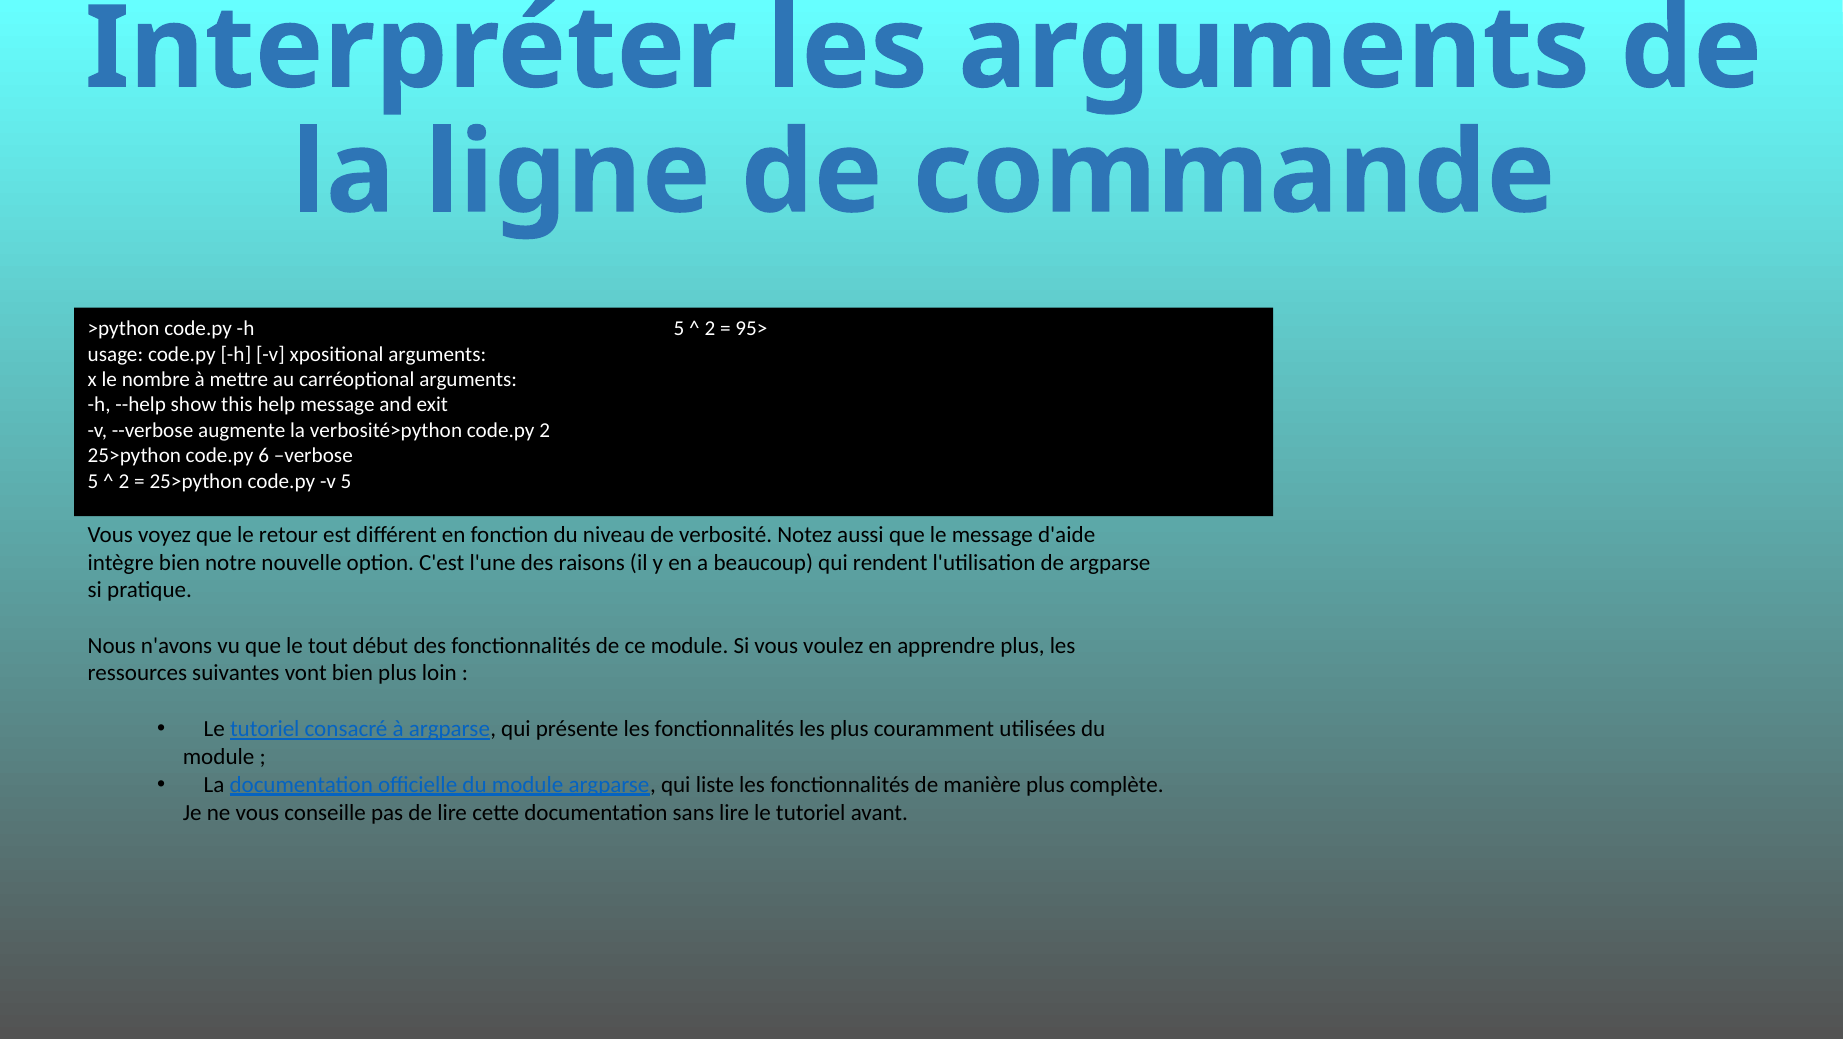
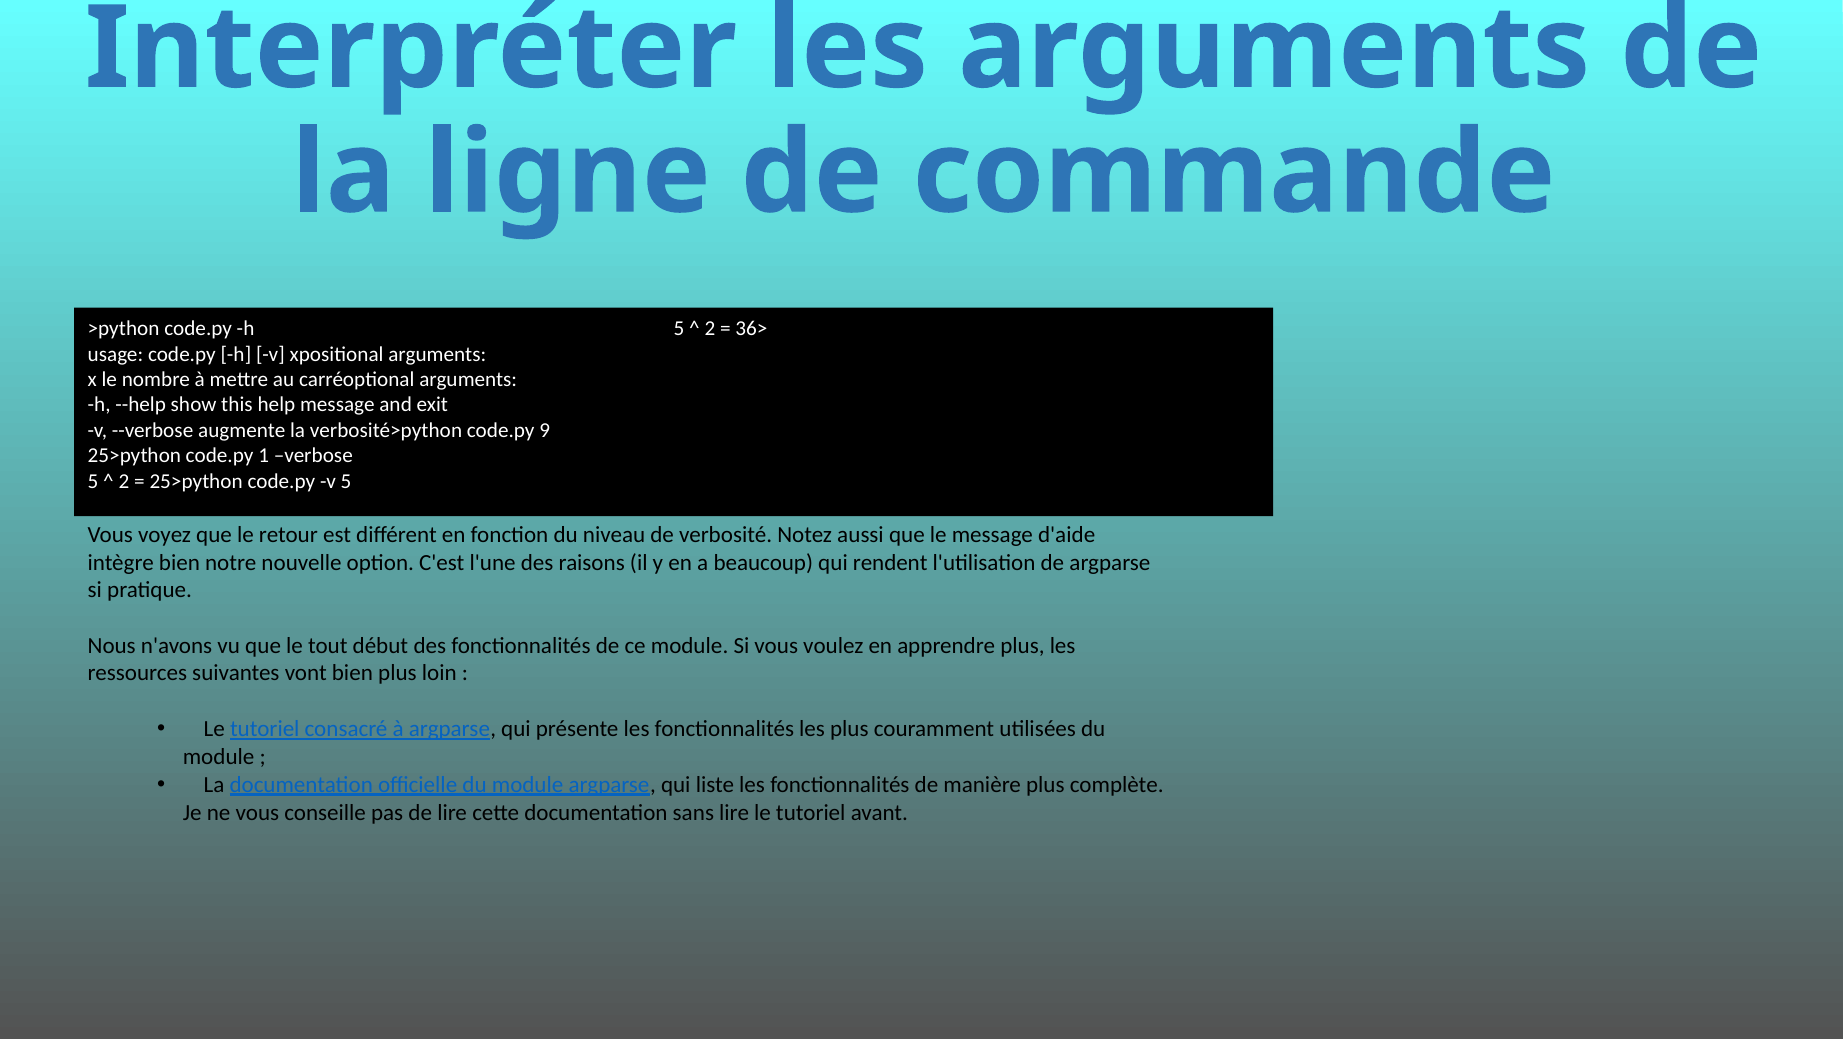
95>: 95> -> 36> (751, 329)
code.py 2: 2 -> 9 (545, 430)
6: 6 -> 1 (264, 456)
